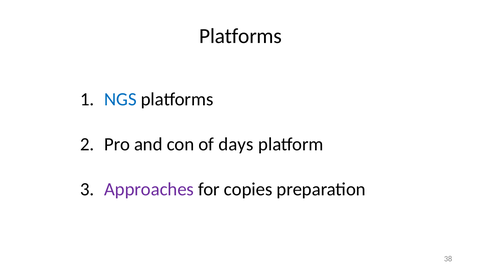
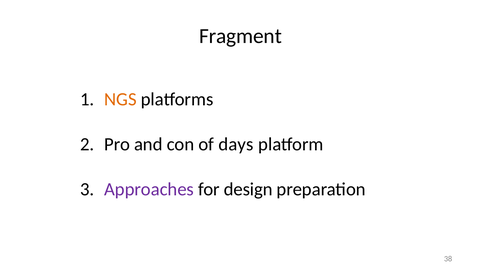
Platforms: Platforms -> Fragment (240, 36)
NGS colour: blue -> orange (120, 99)
copies: copies -> design (248, 189)
